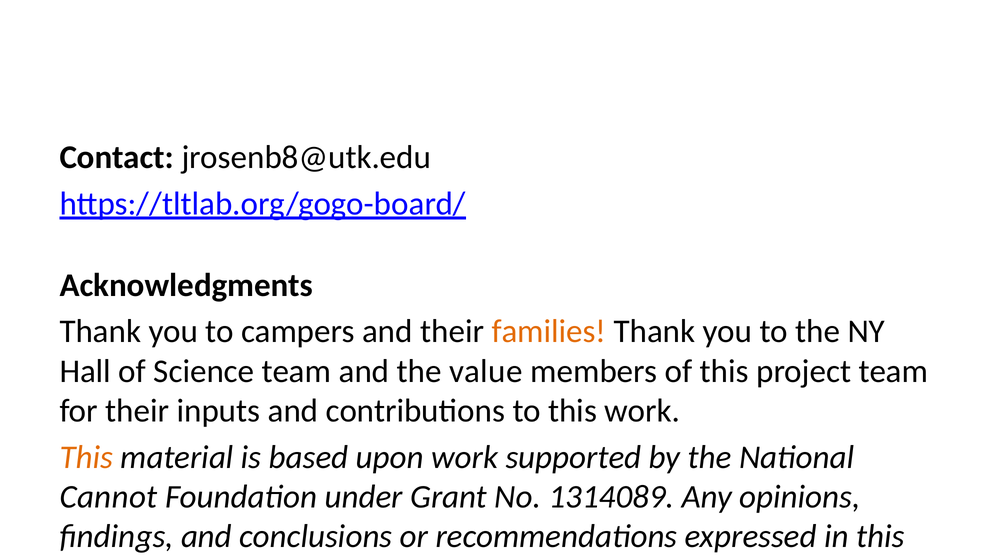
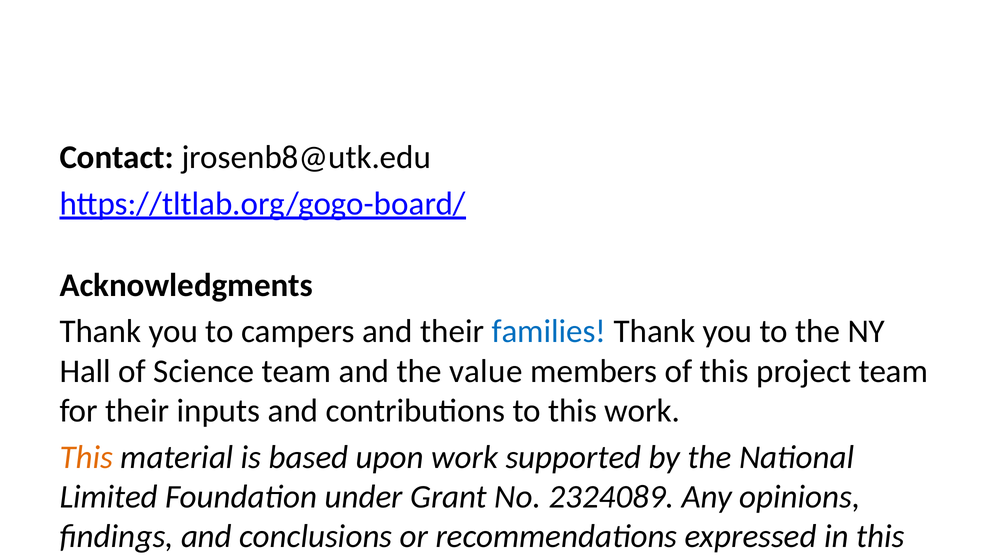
families colour: orange -> blue (549, 332)
Cannot: Cannot -> Limited (109, 497)
1314089: 1314089 -> 2324089 (611, 497)
